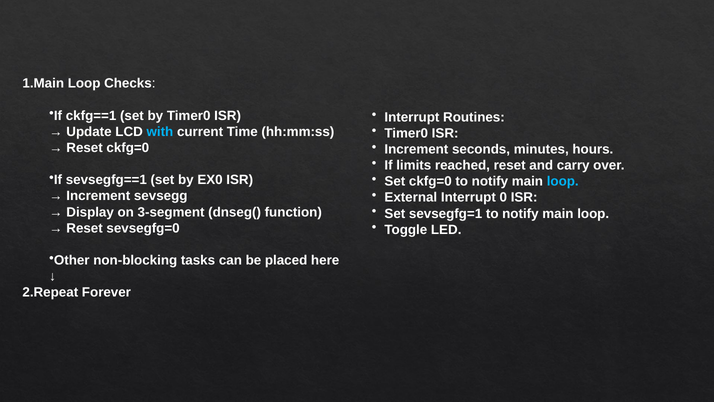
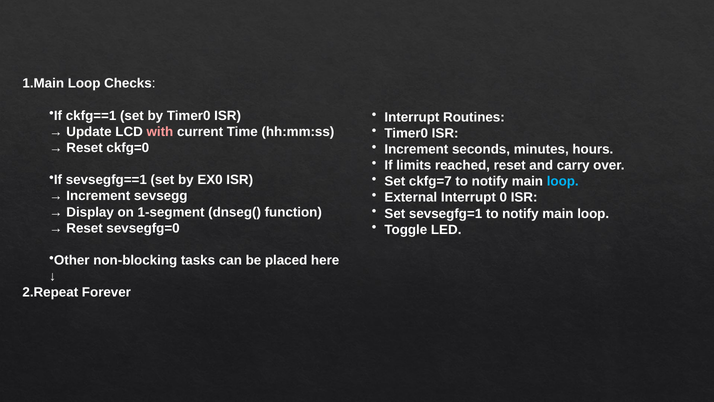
with colour: light blue -> pink (160, 132)
Set ckfg=0: ckfg=0 -> ckfg=7 (430, 181)
3-segment: 3-segment -> 1-segment (171, 212)
